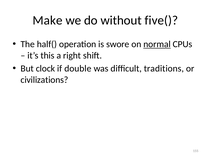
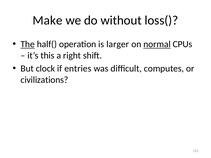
five(: five( -> loss( (161, 20)
The underline: none -> present (28, 44)
swore: swore -> larger (118, 44)
double: double -> entries (78, 69)
traditions: traditions -> computes (164, 69)
